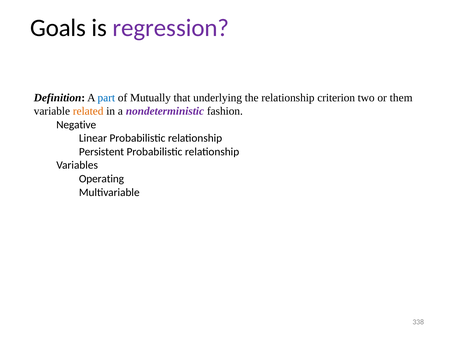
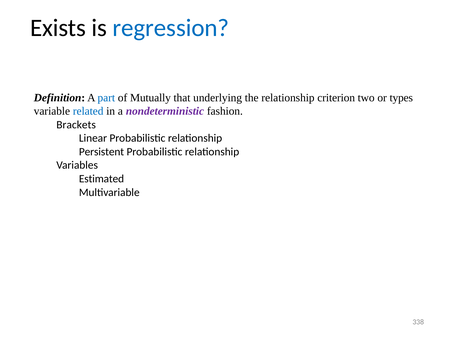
Goals: Goals -> Exists (58, 28)
regression colour: purple -> blue (171, 28)
them: them -> types (401, 98)
related colour: orange -> blue (88, 111)
Negative: Negative -> Brackets (76, 125)
Operating: Operating -> Estimated (101, 179)
